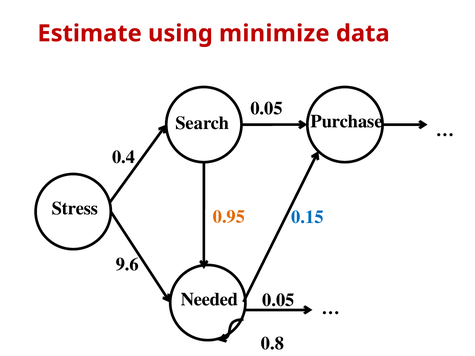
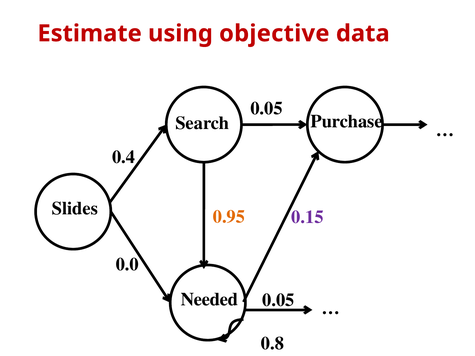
minimize: minimize -> objective (274, 33)
Stress: Stress -> Slides (75, 209)
0.15 colour: blue -> purple (307, 217)
9.6: 9.6 -> 0.0 (127, 265)
